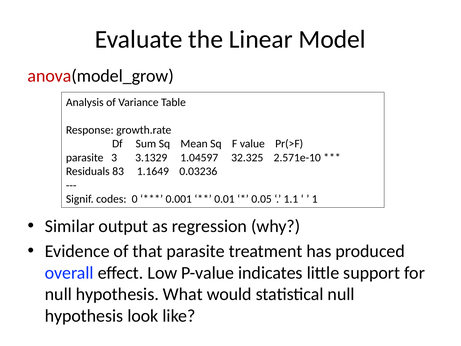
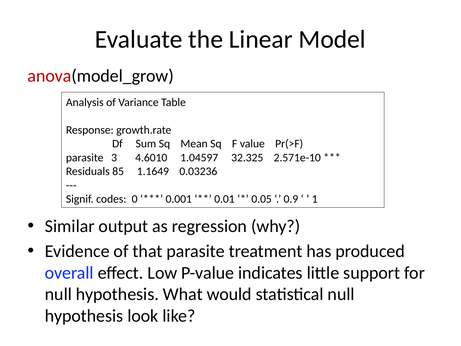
3.1329: 3.1329 -> 4.6010 (151, 157)
83: 83 -> 85 (118, 171)
1.1: 1.1 -> 0.9 (291, 199)
